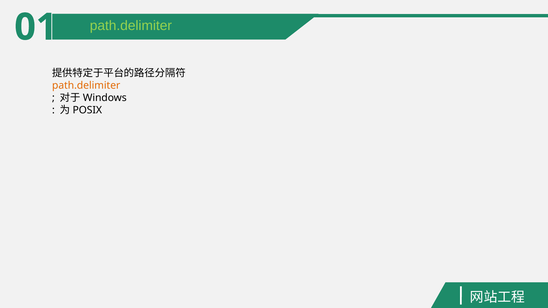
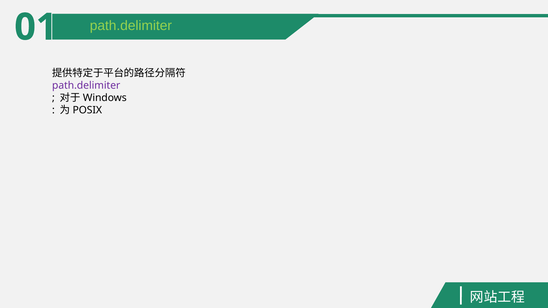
path.delimiter colour: orange -> purple (86, 86)
